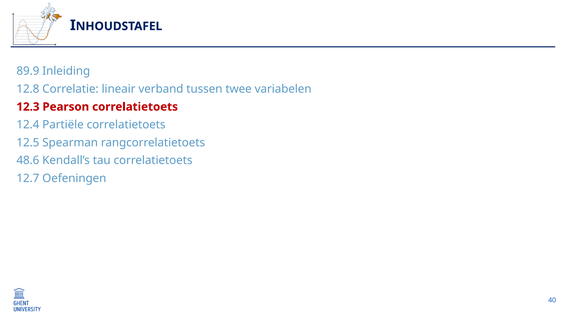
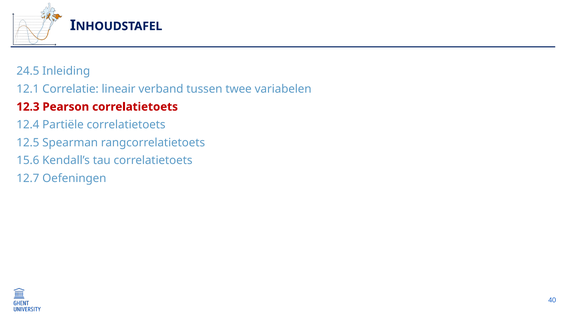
89.9: 89.9 -> 24.5 (28, 71)
12.8: 12.8 -> 12.1 (28, 89)
48.6: 48.6 -> 15.6 (28, 161)
